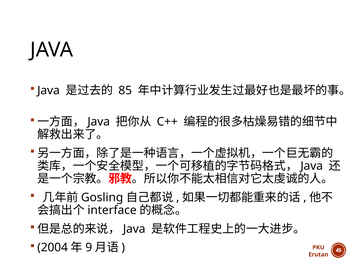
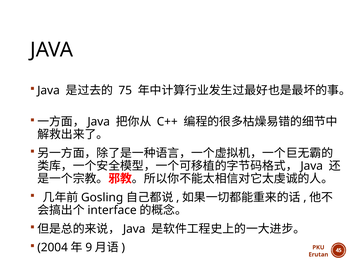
85: 85 -> 75 (125, 90)
